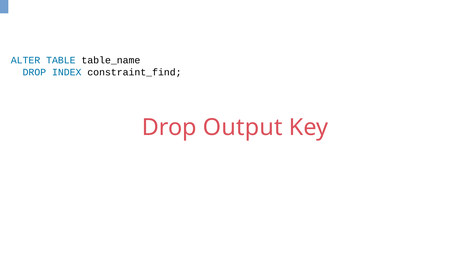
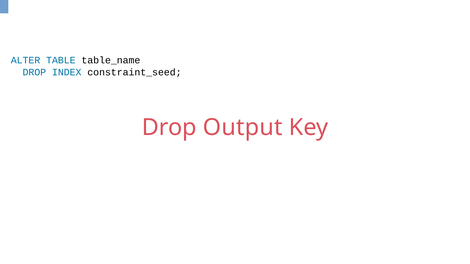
constraint_find: constraint_find -> constraint_seed (134, 72)
